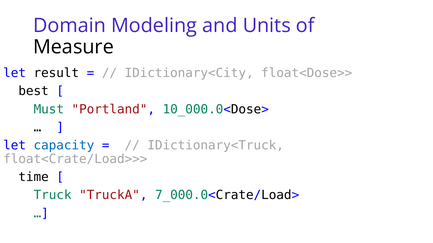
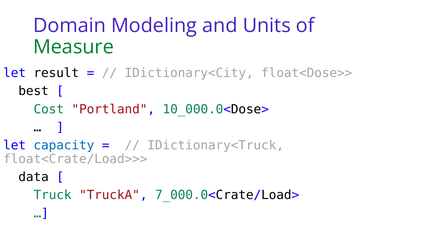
Measure colour: black -> green (73, 47)
Must: Must -> Cost (49, 109)
time: time -> data (34, 177)
